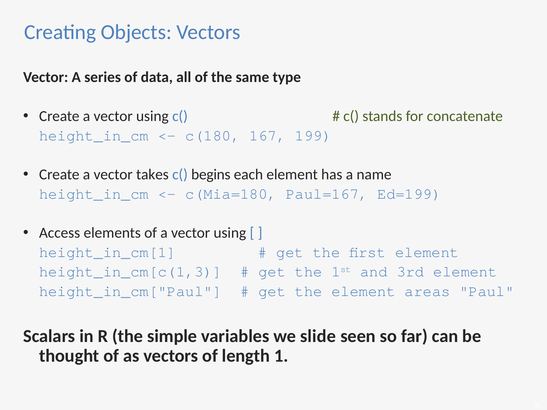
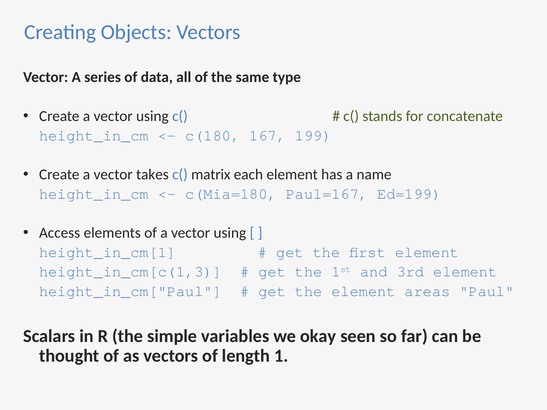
begins: begins -> matrix (211, 175)
slide: slide -> okay (318, 336)
